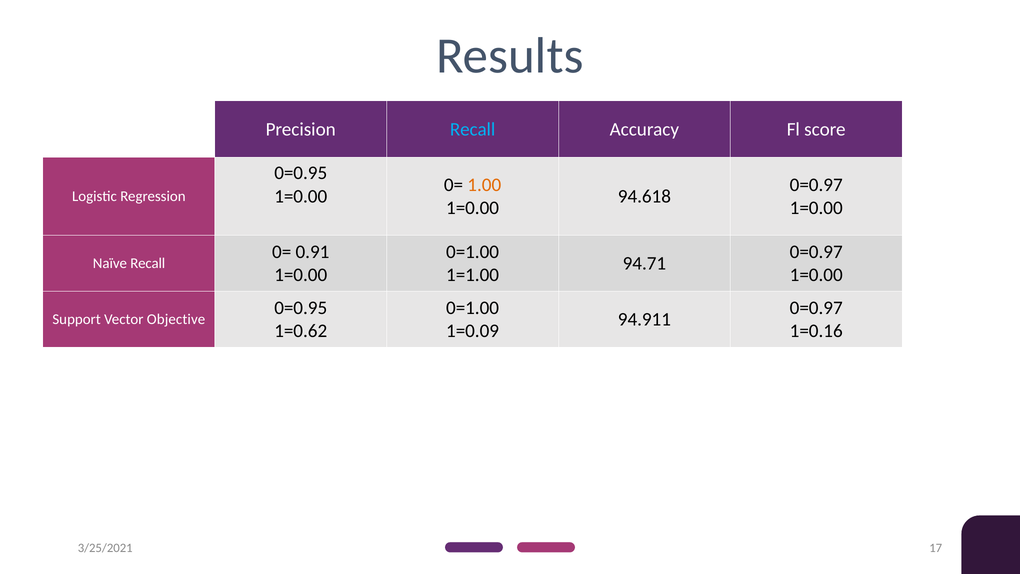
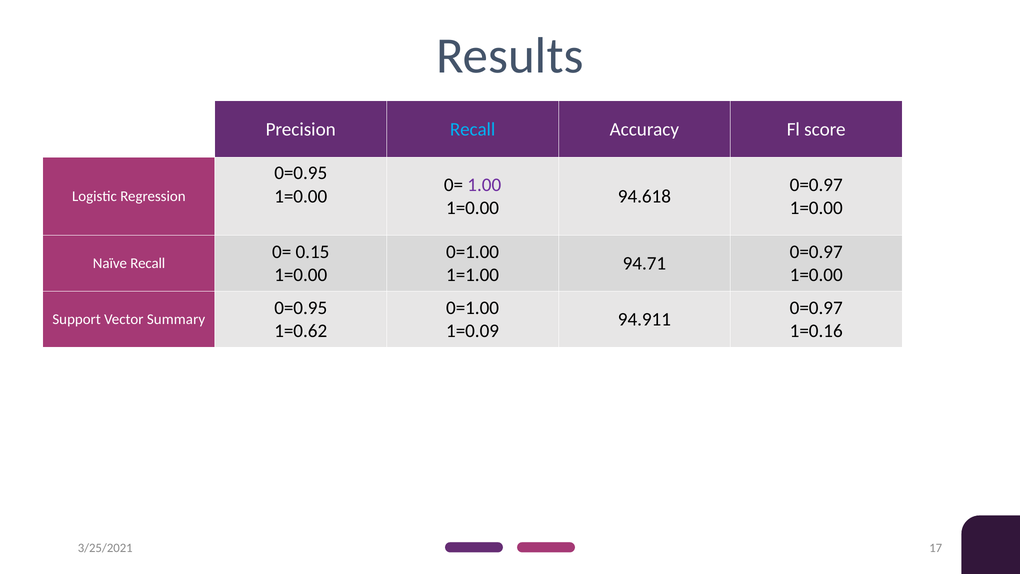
1.00 colour: orange -> purple (484, 185)
0.91: 0.91 -> 0.15 (312, 252)
Objective: Objective -> Summary (176, 319)
